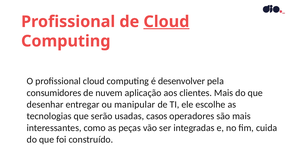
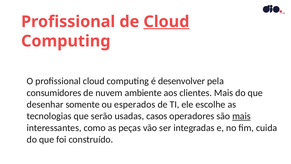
aplicação: aplicação -> ambiente (143, 93)
entregar: entregar -> somente (83, 104)
manipular: manipular -> esperados (135, 104)
mais underline: none -> present (241, 116)
